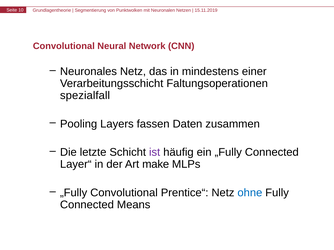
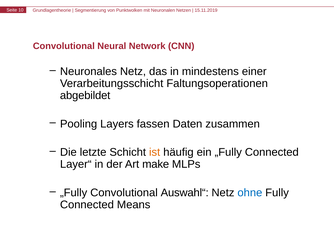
spezialfall: spezialfall -> abgebildet (85, 96)
ist colour: purple -> orange (155, 153)
Prentice“: Prentice“ -> Auswahl“ (185, 193)
